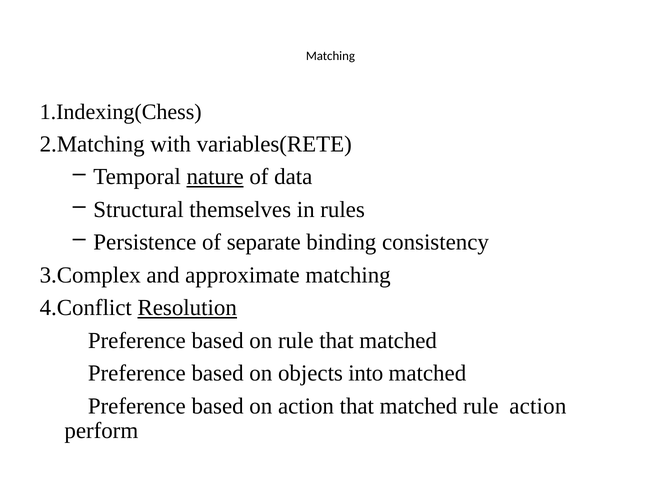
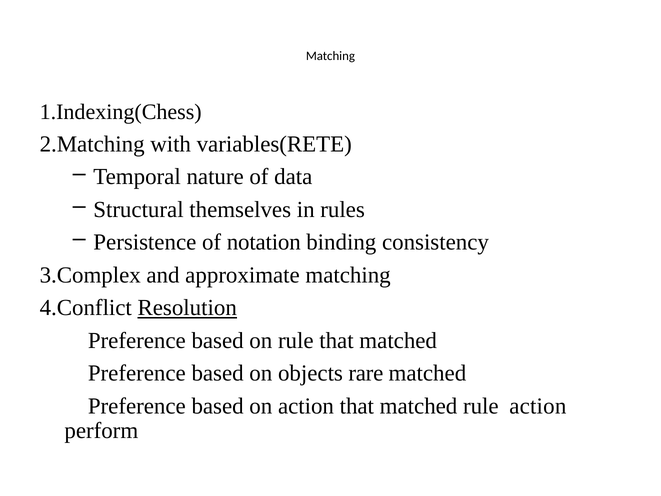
nature underline: present -> none (215, 177)
separate: separate -> notation (264, 242)
into: into -> rare (366, 373)
